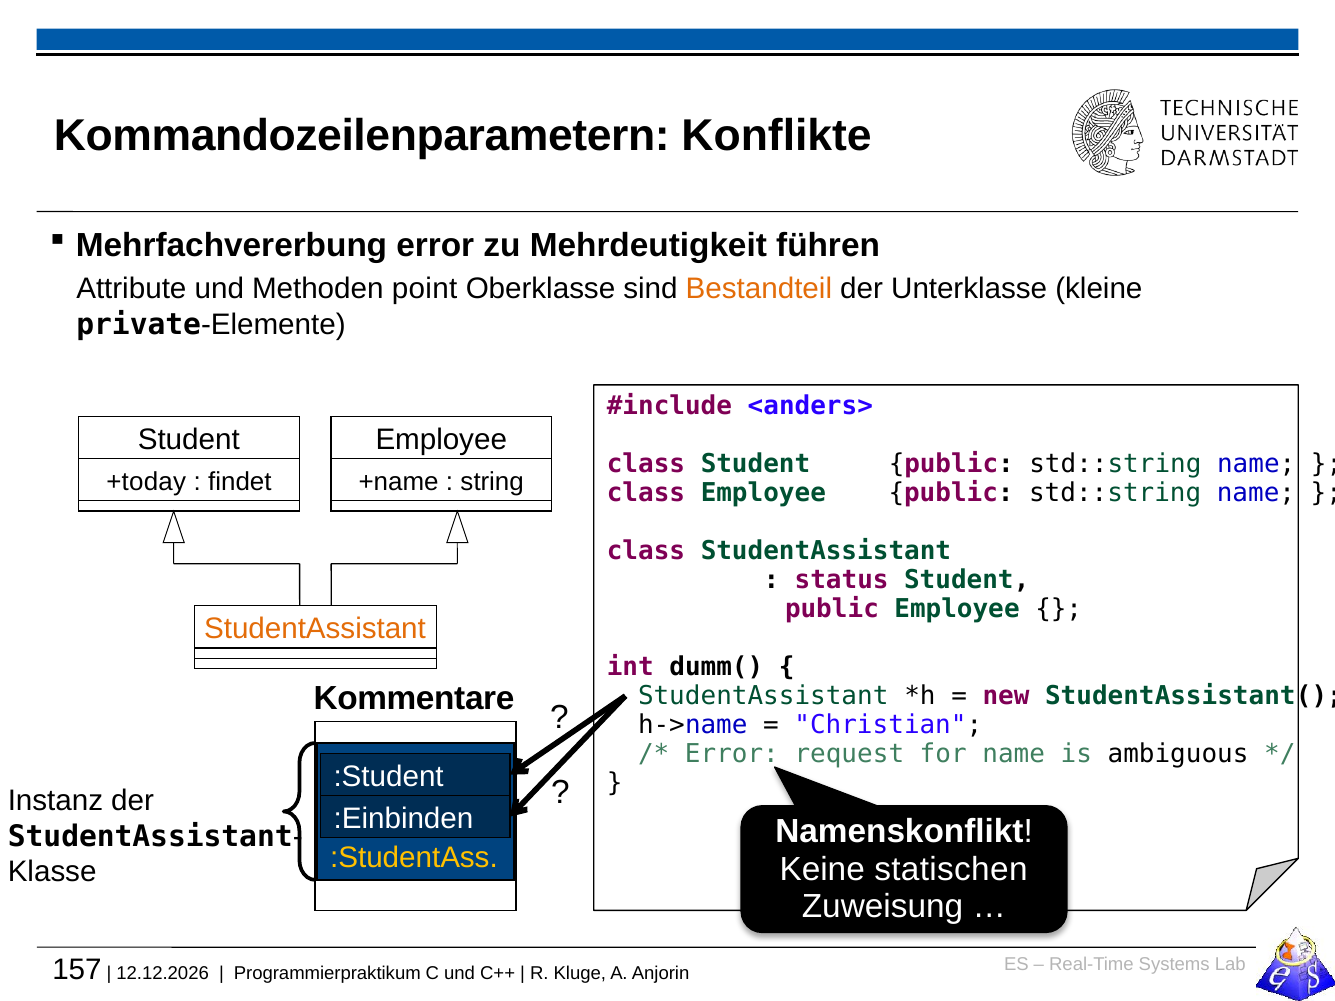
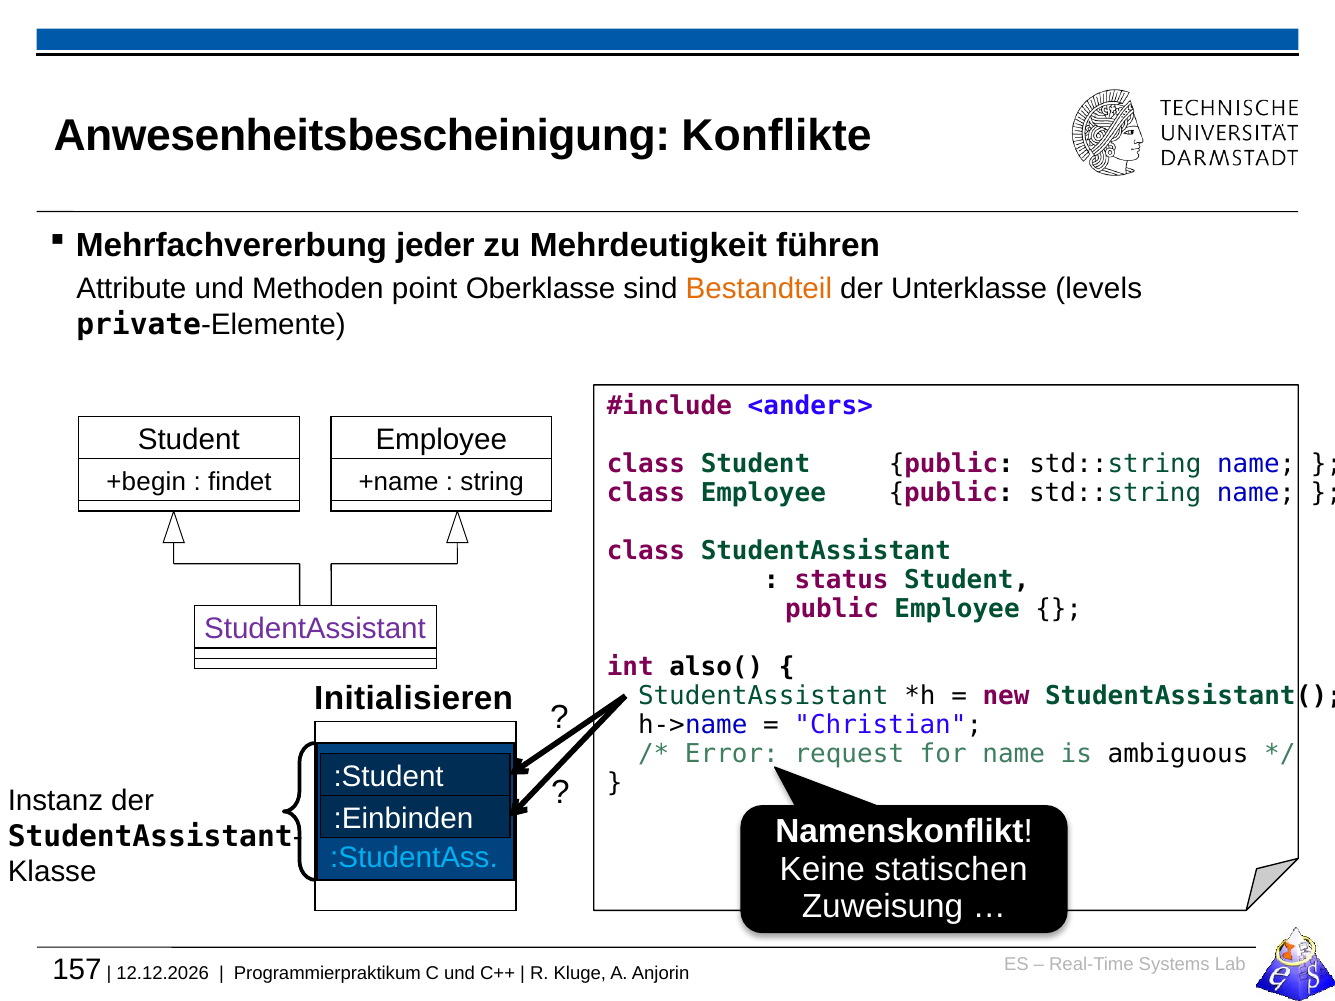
Kommandozeilenparametern: Kommandozeilenparametern -> Anwesenheitsbescheinigung (362, 136)
Mehrfachvererbung error: error -> jeder (435, 246)
kleine: kleine -> levels (1099, 289)
+today: +today -> +begin (146, 482)
StudentAssistant colour: orange -> purple (315, 629)
dumm(: dumm( -> also( (716, 667)
Kommentare: Kommentare -> Initialisieren (414, 698)
:StudentAss colour: yellow -> light blue (414, 858)
